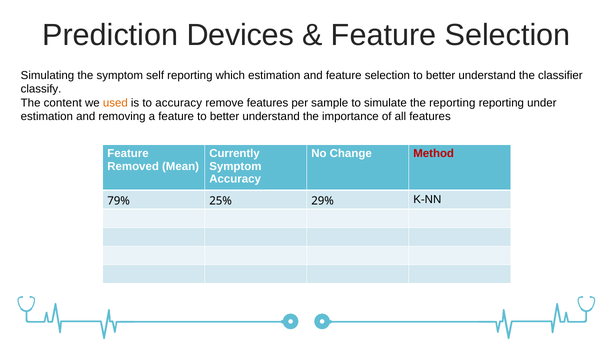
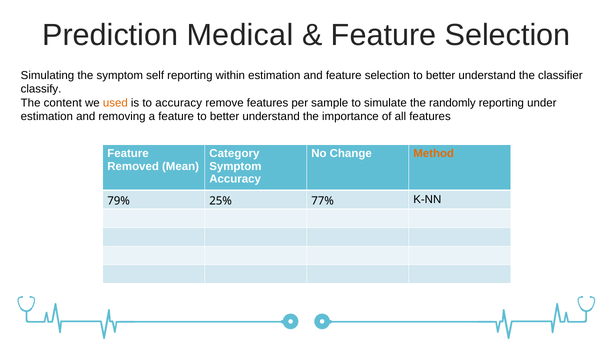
Devices: Devices -> Medical (240, 35)
which: which -> within (230, 75)
the reporting: reporting -> randomly (452, 103)
Currently: Currently -> Category (234, 154)
Method colour: red -> orange (434, 154)
29%: 29% -> 77% (323, 201)
